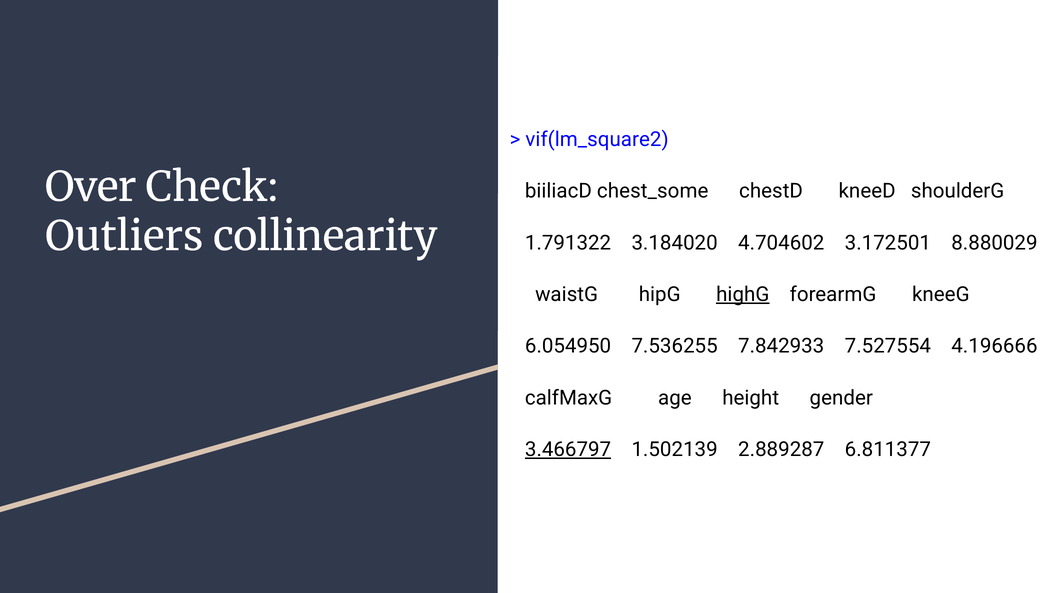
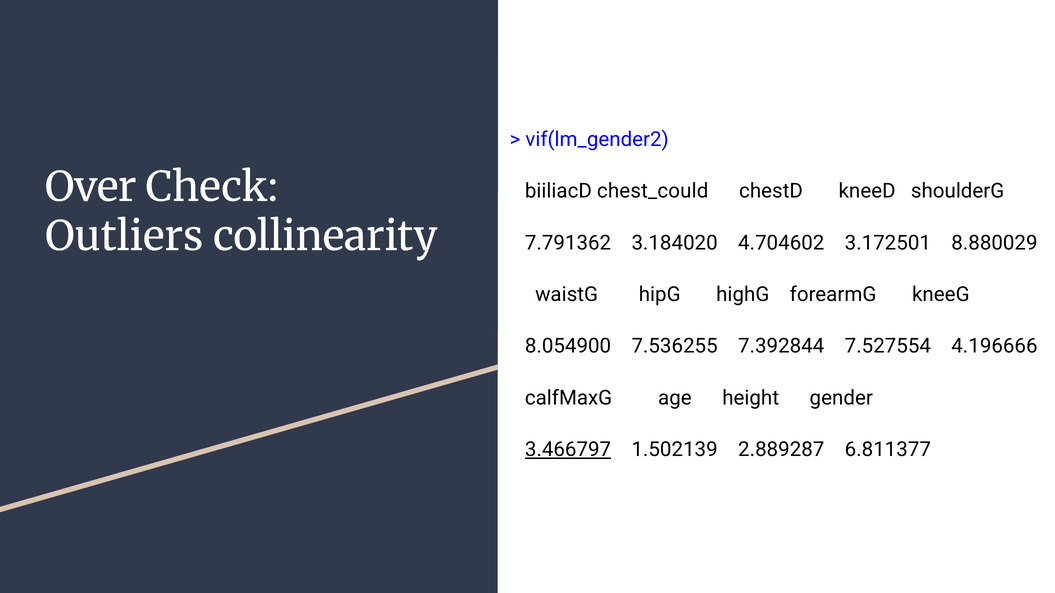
vif(lm_square2: vif(lm_square2 -> vif(lm_gender2 (597, 140)
chest_some: chest_some -> chest_could (653, 191)
1.791322: 1.791322 -> 7.791362 (568, 243)
highG underline: present -> none (743, 295)
6.054950: 6.054950 -> 8.054900 (568, 346)
7.842933: 7.842933 -> 7.392844 (781, 346)
